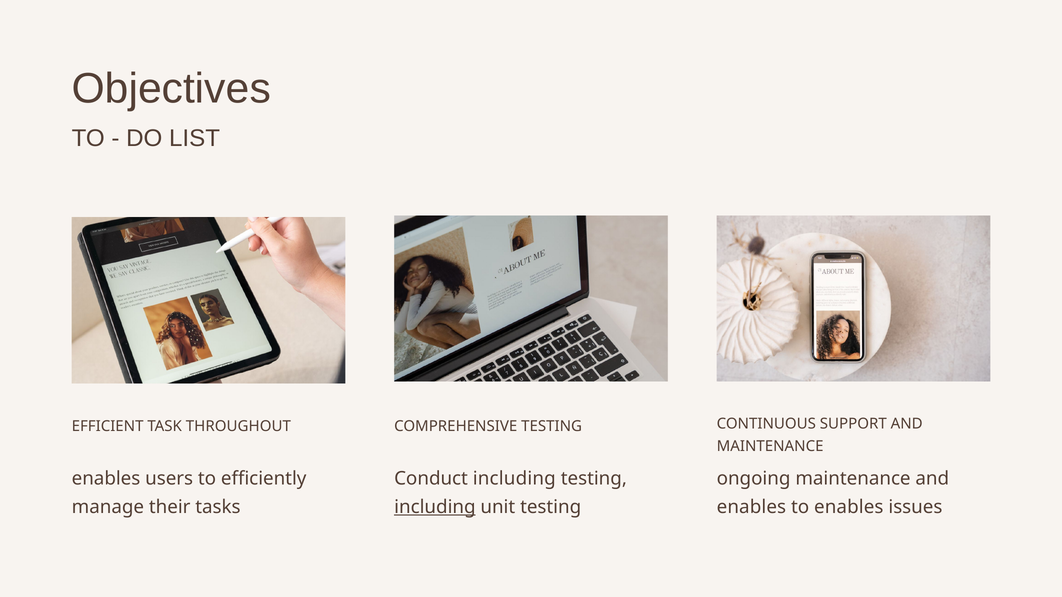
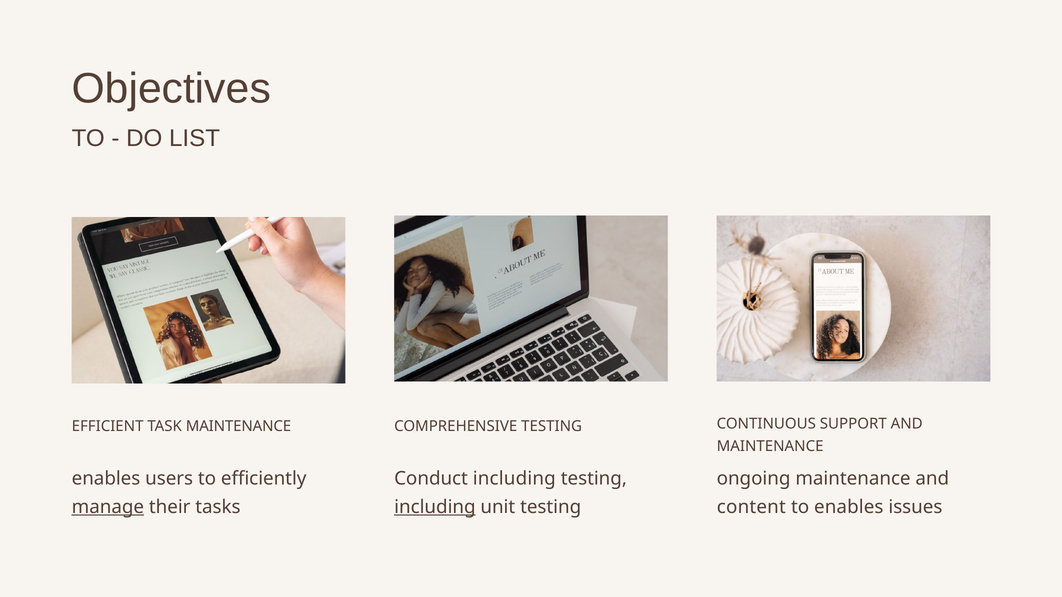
TASK THROUGHOUT: THROUGHOUT -> MAINTENANCE (238, 426)
manage underline: none -> present (108, 507)
enables: enables -> content (751, 507)
